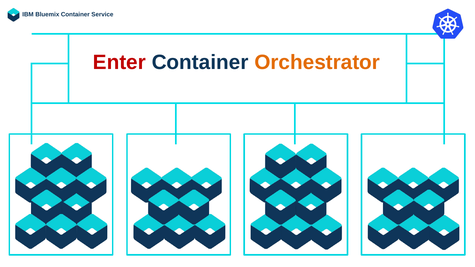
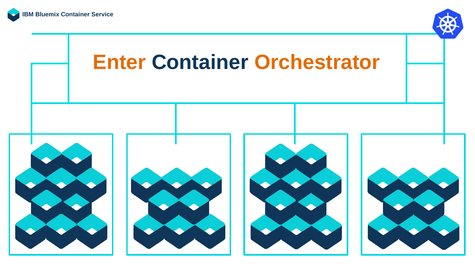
Enter colour: red -> orange (119, 62)
